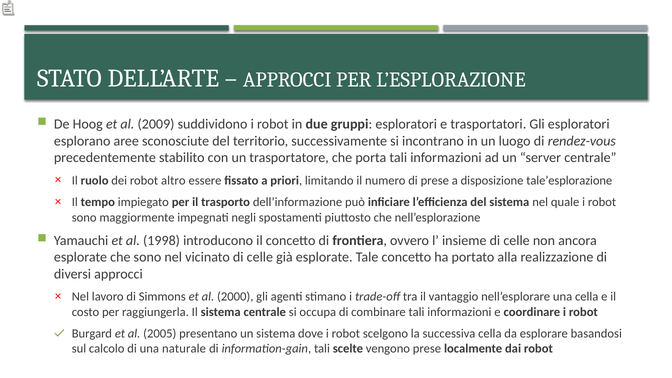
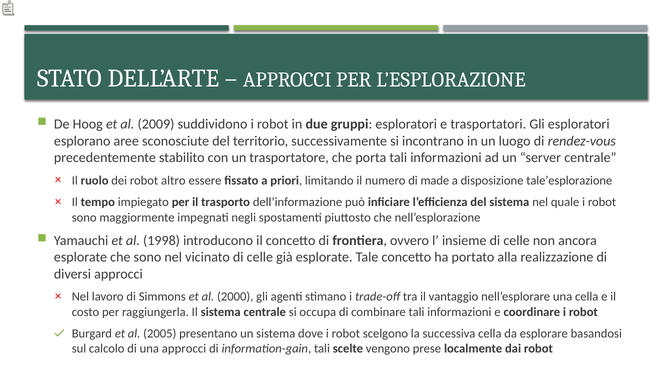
di prese: prese -> made (435, 180)
una naturale: naturale -> approcci (184, 349)
